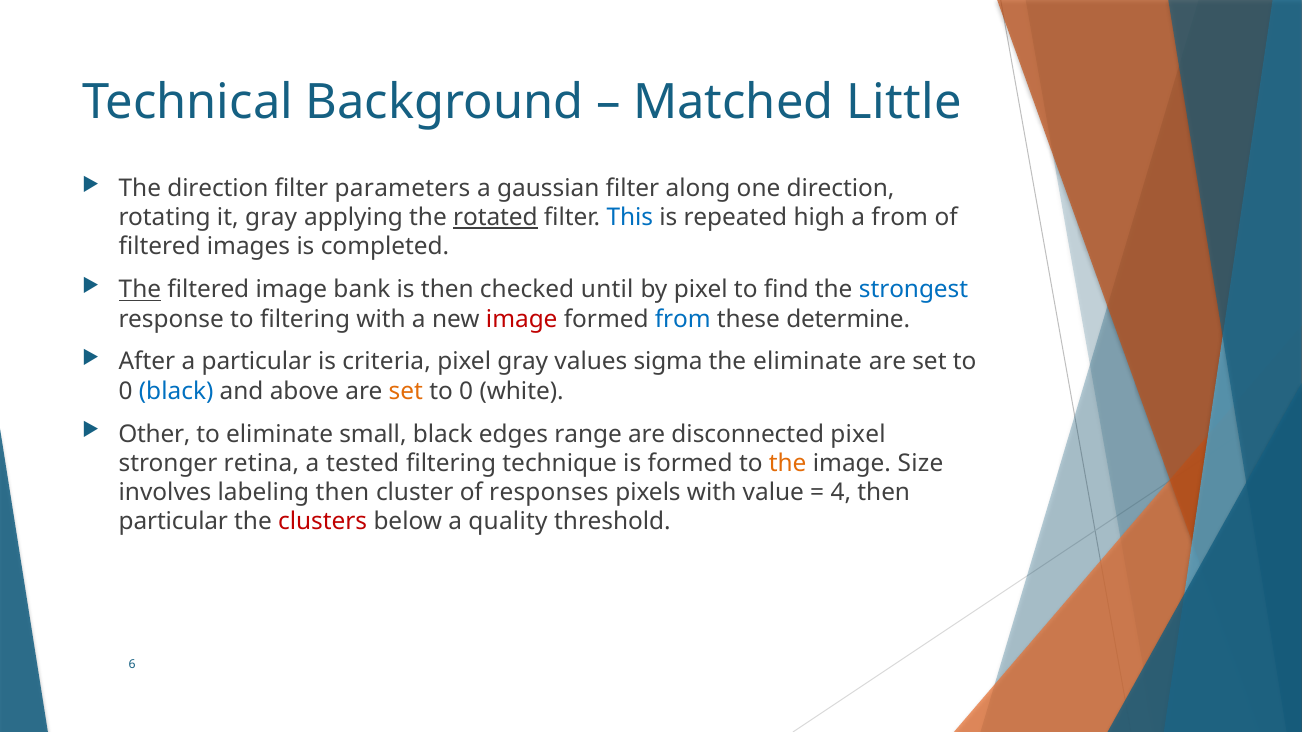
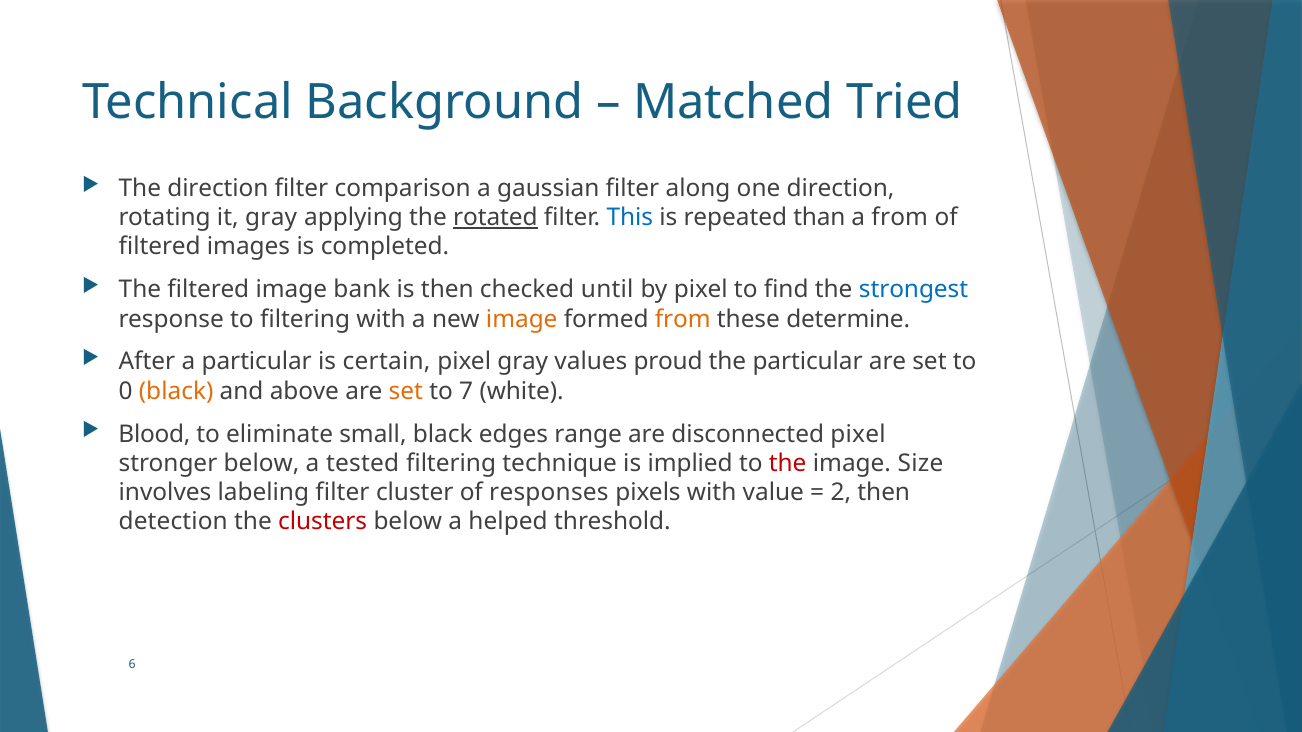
Little: Little -> Tried (904, 103)
parameters: parameters -> comparison (403, 188)
high: high -> than (819, 218)
The underline: present -> none (140, 290)
image colour: red -> orange (522, 319)
from colour: blue -> orange (683, 319)
criteria: criteria -> certain (387, 362)
sigma: sigma -> proud (668, 362)
the eliminate: eliminate -> particular (808, 362)
black colour: blue -> orange (176, 391)
0: 0 -> 7 (466, 391)
Other: Other -> Blood (154, 434)
stronger retina: retina -> below (262, 464)
is formed: formed -> implied (690, 464)
the colour: orange -> red (788, 464)
labeling then: then -> filter (342, 493)
4: 4 -> 2 (841, 493)
particular: particular -> detection (173, 522)
quality: quality -> helped (508, 522)
